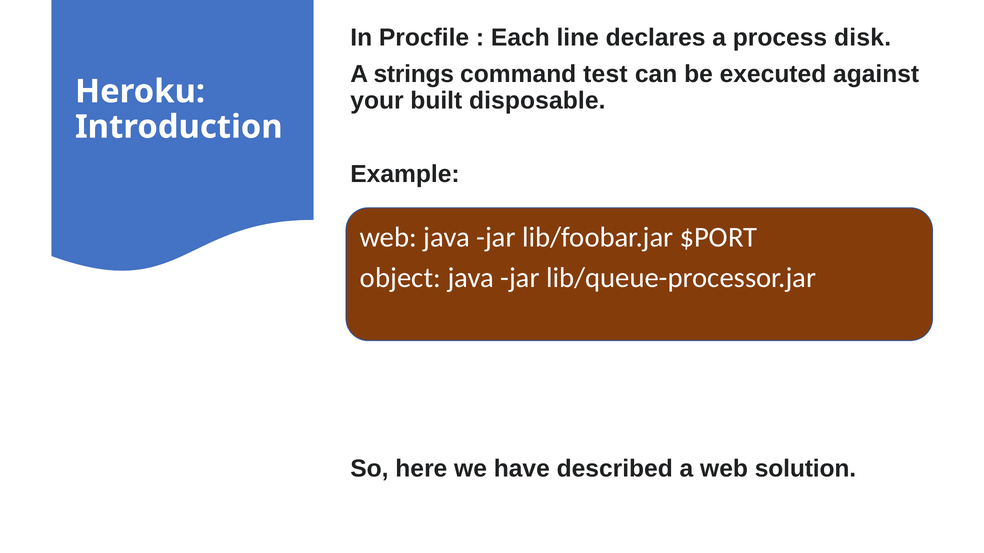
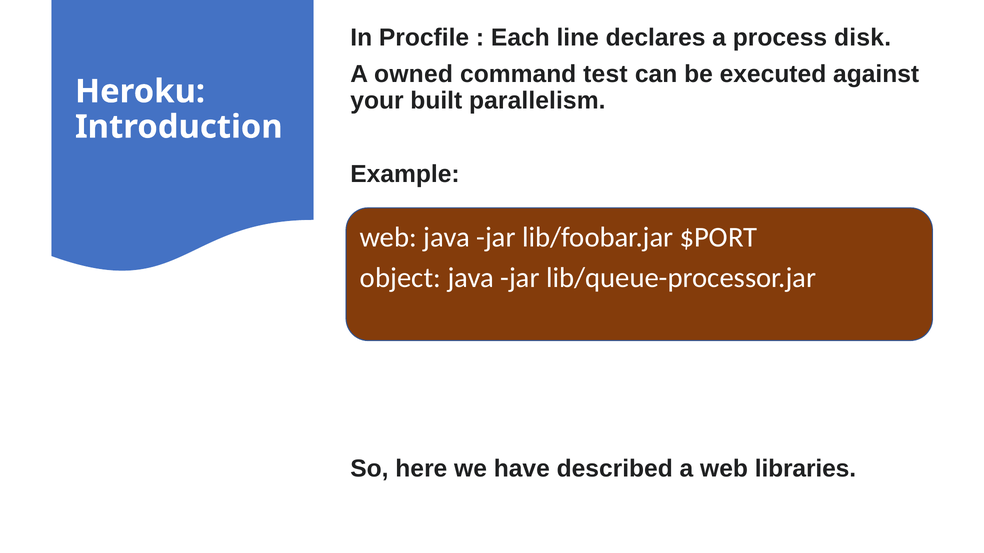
strings: strings -> owned (414, 74)
disposable: disposable -> parallelism (537, 101)
solution: solution -> libraries (805, 469)
